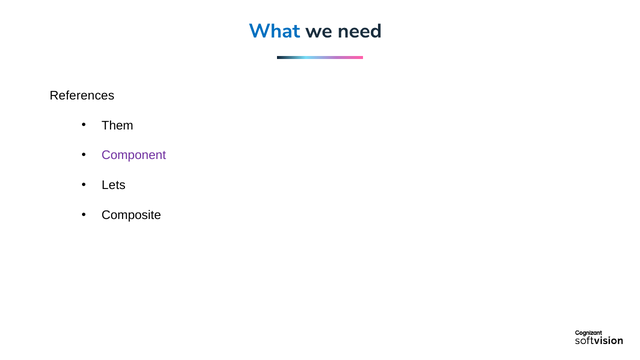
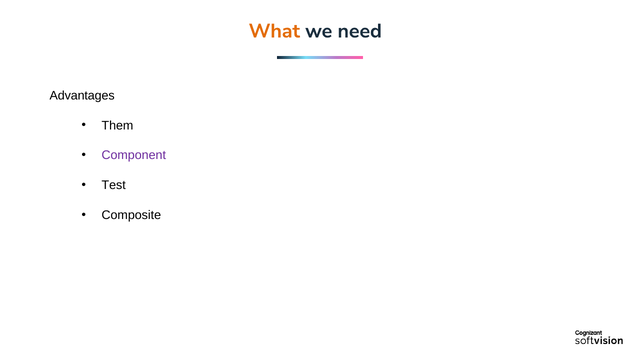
What colour: blue -> orange (274, 31)
References: References -> Advantages (82, 96)
Lets: Lets -> Test (114, 185)
